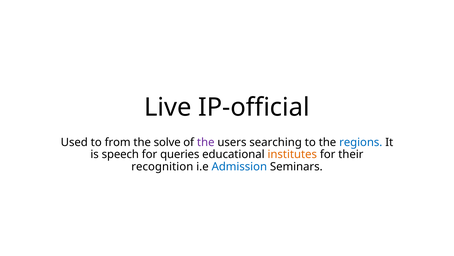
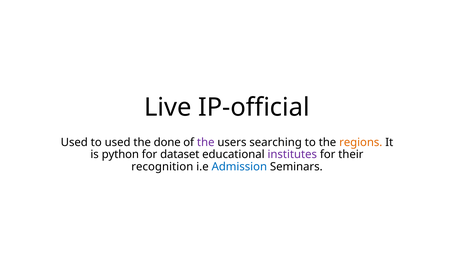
to from: from -> used (118, 142)
solve: solve -> done (167, 142)
regions colour: blue -> orange (361, 142)
speech: speech -> python (120, 154)
queries: queries -> dataset (180, 154)
institutes colour: orange -> purple (292, 154)
